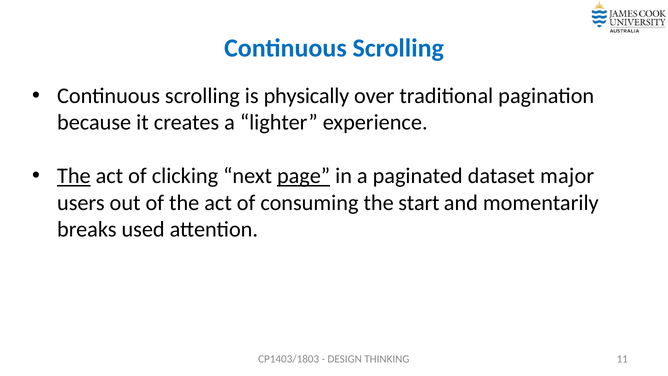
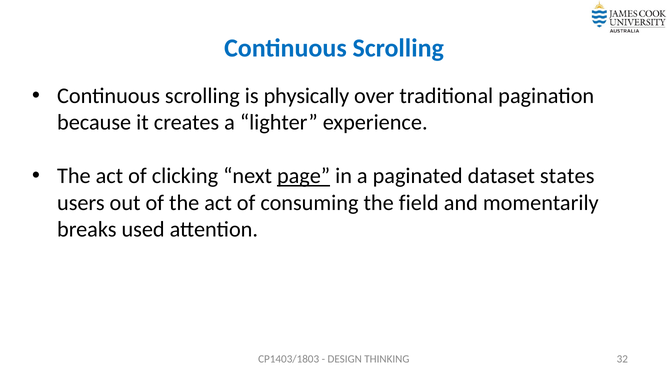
The underline: present -> none (74, 176)
major: major -> states (567, 176)
start: start -> field (419, 203)
11: 11 -> 32 (622, 359)
